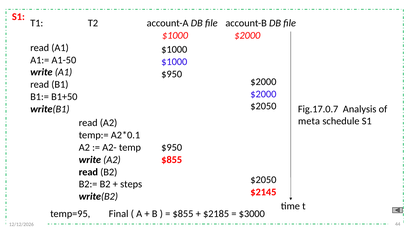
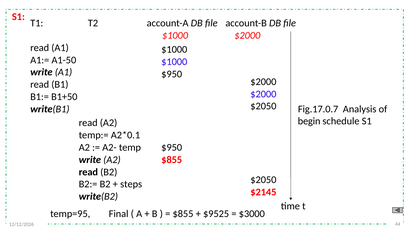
meta: meta -> begin (309, 122)
$2185: $2185 -> $9525 (216, 214)
